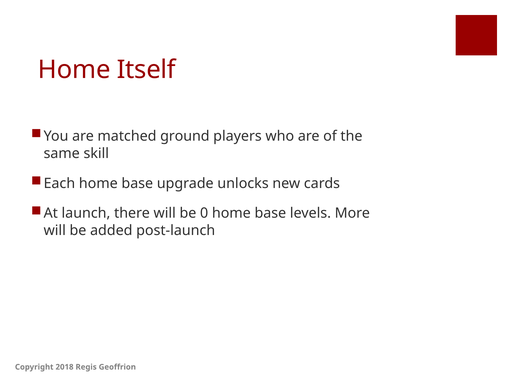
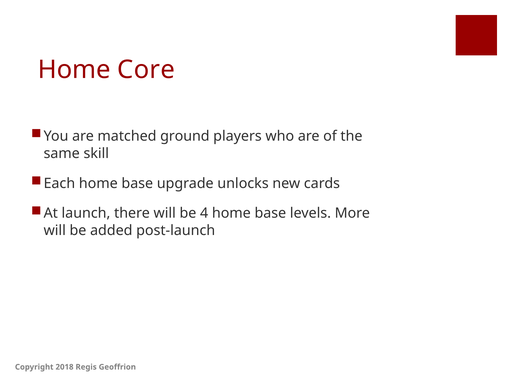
Itself: Itself -> Core (146, 70)
0: 0 -> 4 (204, 213)
